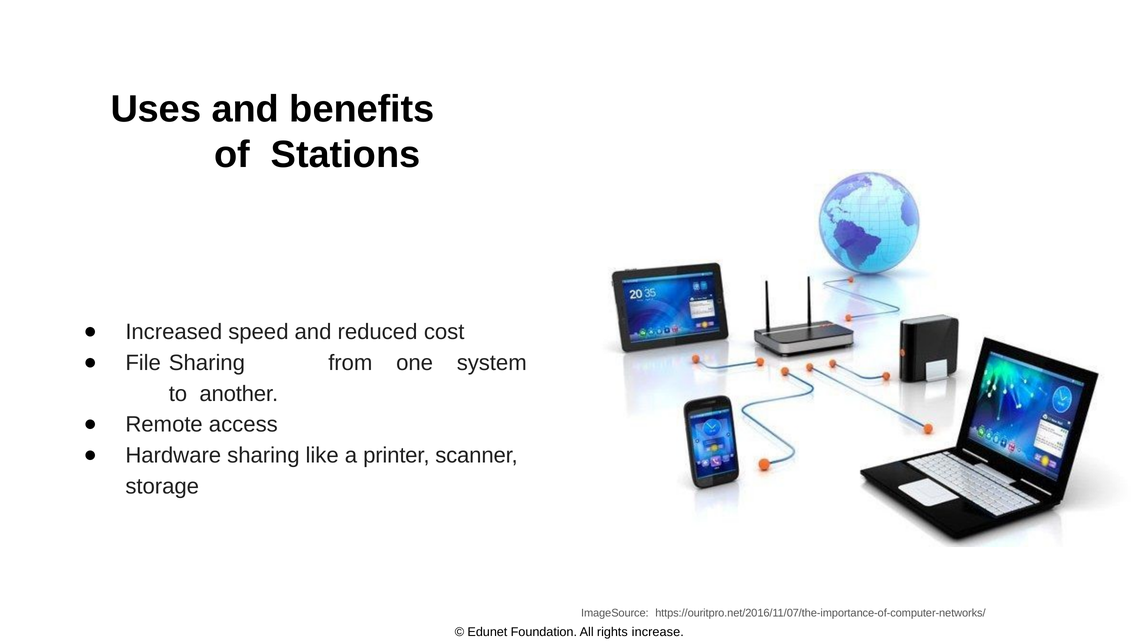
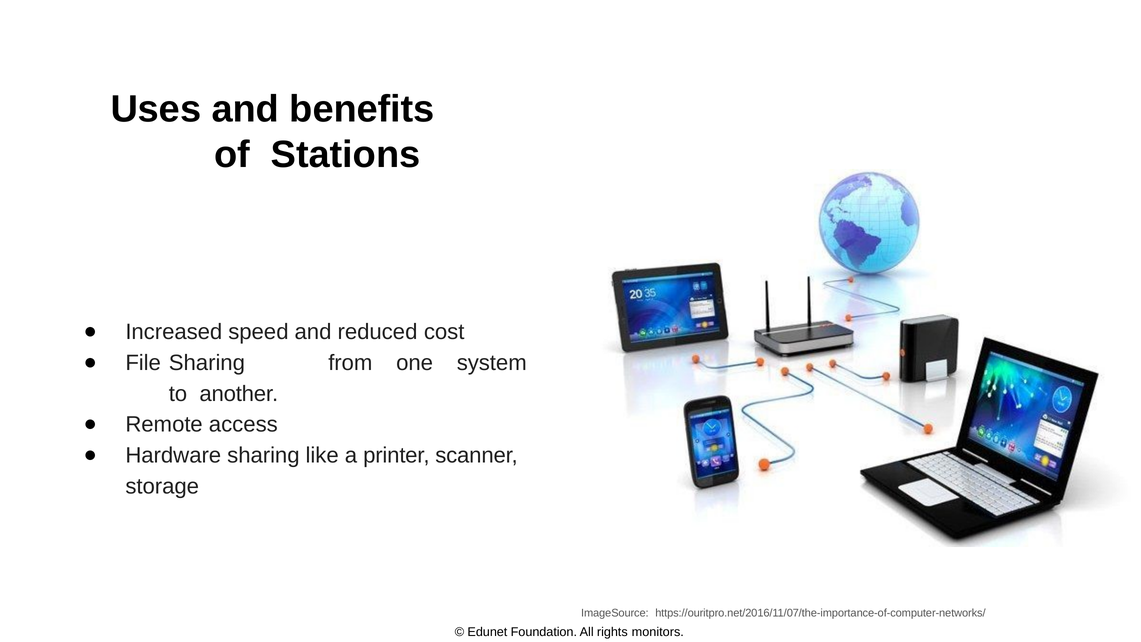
increase: increase -> monitors (658, 632)
